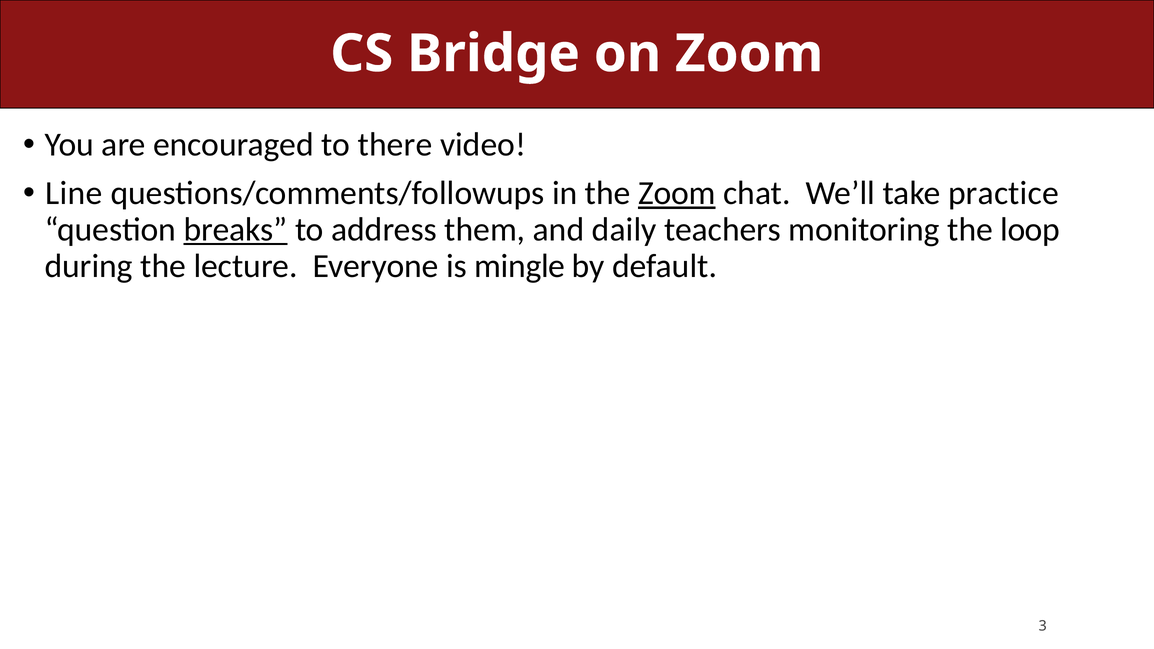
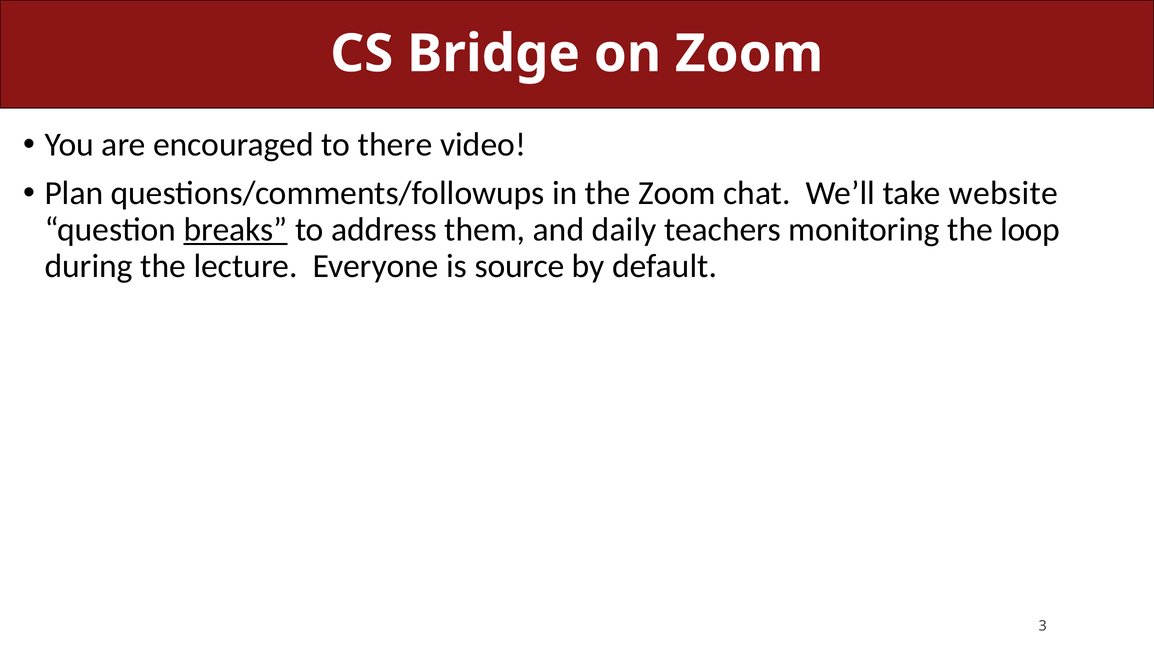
Line: Line -> Plan (74, 193)
Zoom underline: present -> none (677, 193)
practice: practice -> website (1003, 193)
mingle: mingle -> source (520, 266)
